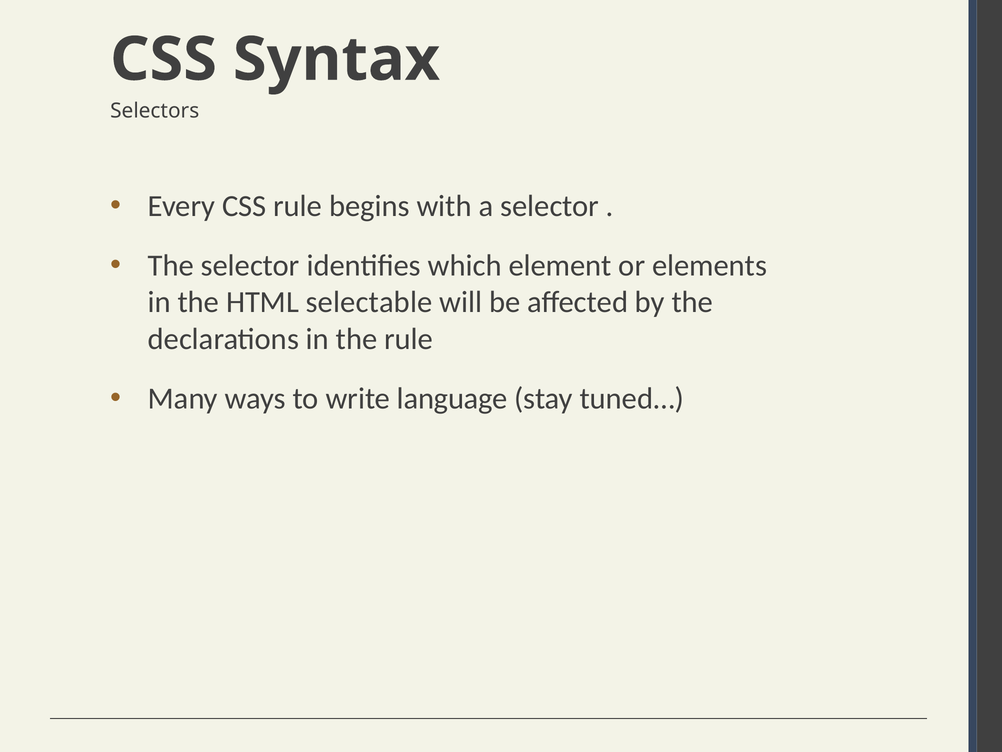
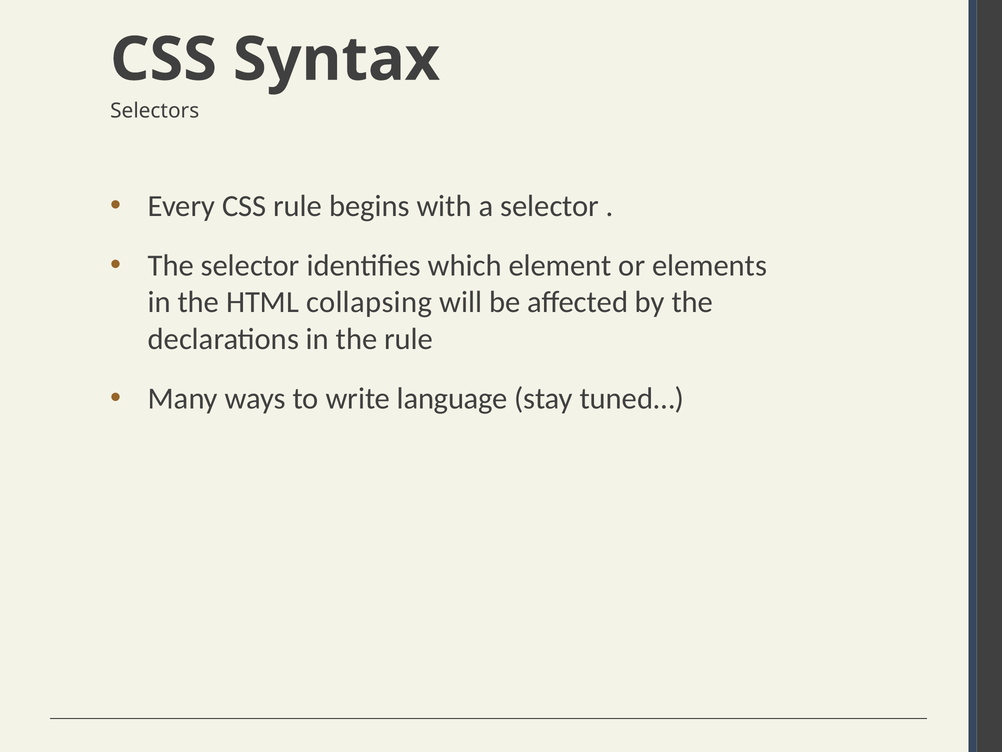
selectable: selectable -> collapsing (369, 302)
